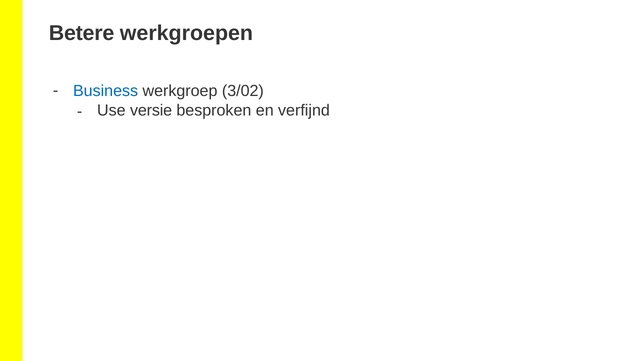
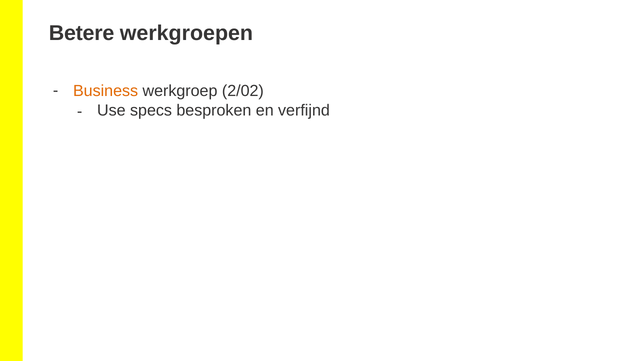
Business colour: blue -> orange (106, 91)
3/02: 3/02 -> 2/02 (243, 91)
versie: versie -> specs (151, 110)
